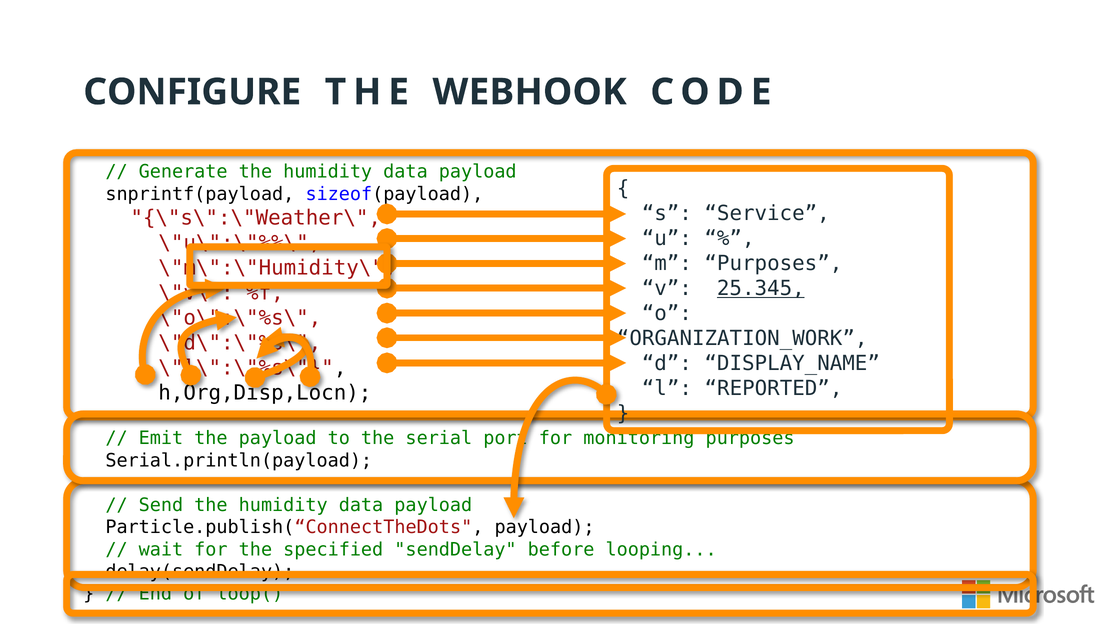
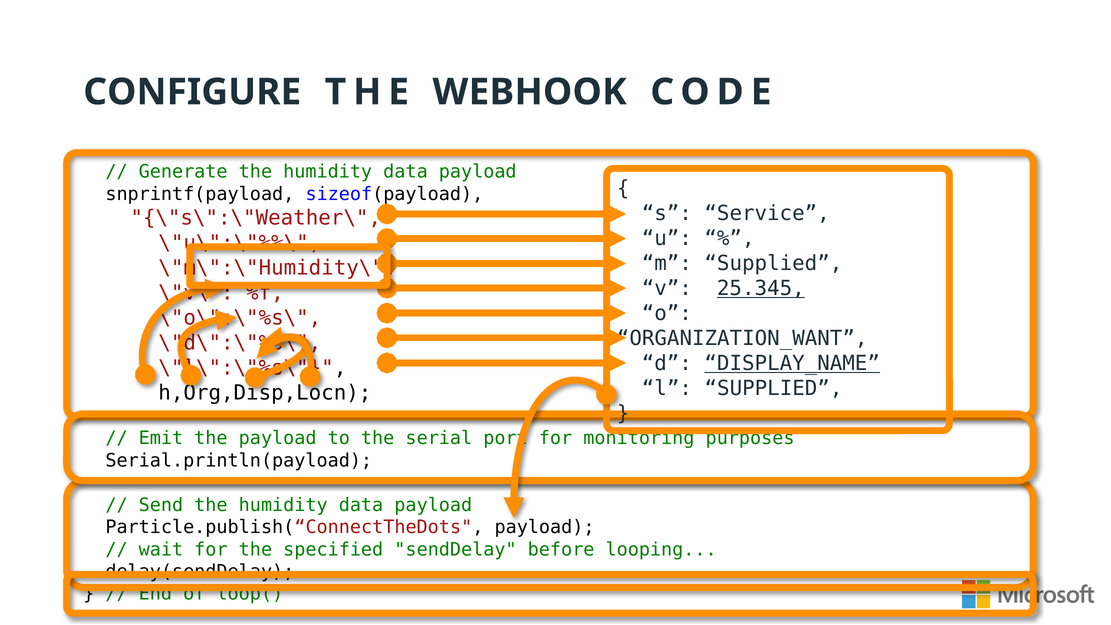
m Purposes: Purposes -> Supplied (773, 263)
ORGANIZATION_WORK: ORGANIZATION_WORK -> ORGANIZATION_WANT (742, 338)
DISPLAY_NAME underline: none -> present (792, 363)
l REPORTED: REPORTED -> SUPPLIED (774, 388)
